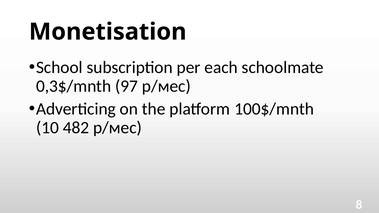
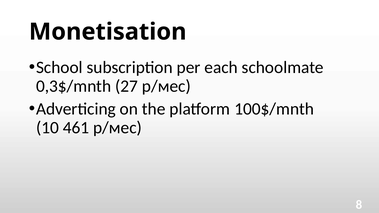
97: 97 -> 27 (127, 86)
482: 482 -> 461 (76, 128)
